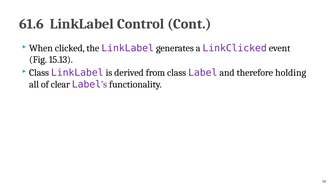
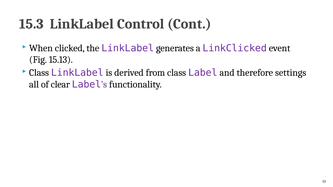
61.6: 61.6 -> 15.3 (31, 24)
holding: holding -> settings (291, 73)
